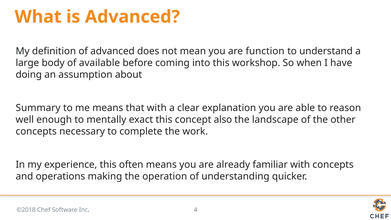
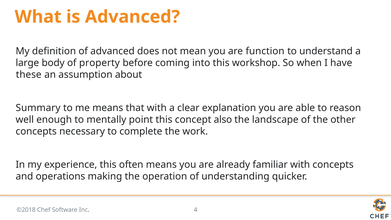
available: available -> property (99, 63)
doing: doing -> these (29, 75)
exact: exact -> point (141, 120)
